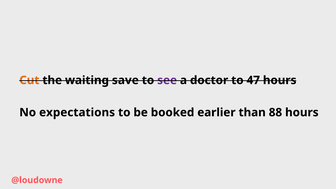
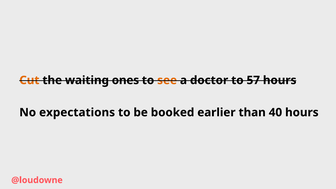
save: save -> ones (125, 80)
see colour: purple -> orange (167, 80)
47: 47 -> 57 (253, 80)
88: 88 -> 40 (275, 112)
